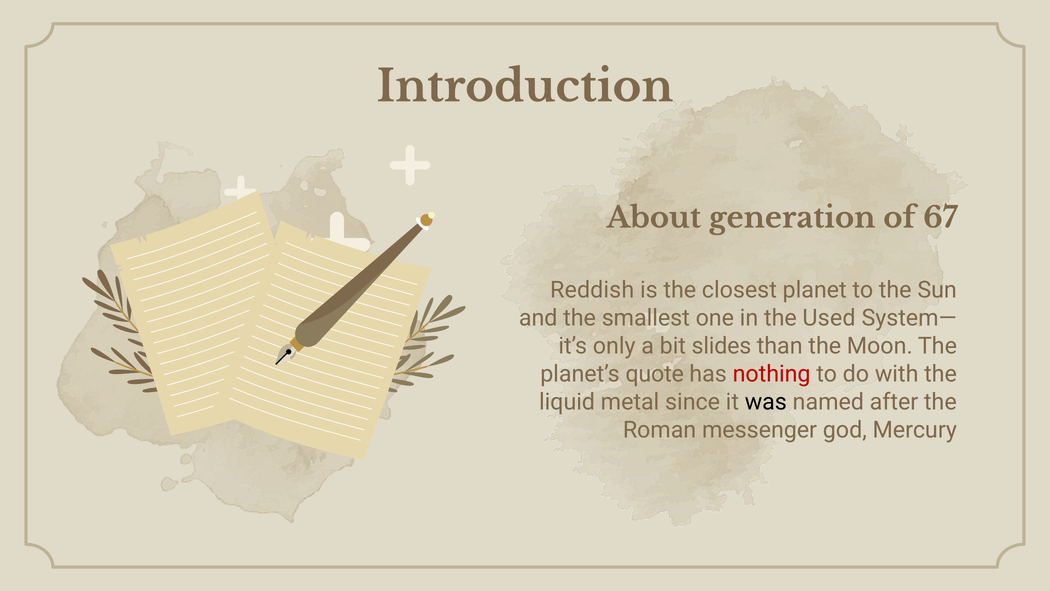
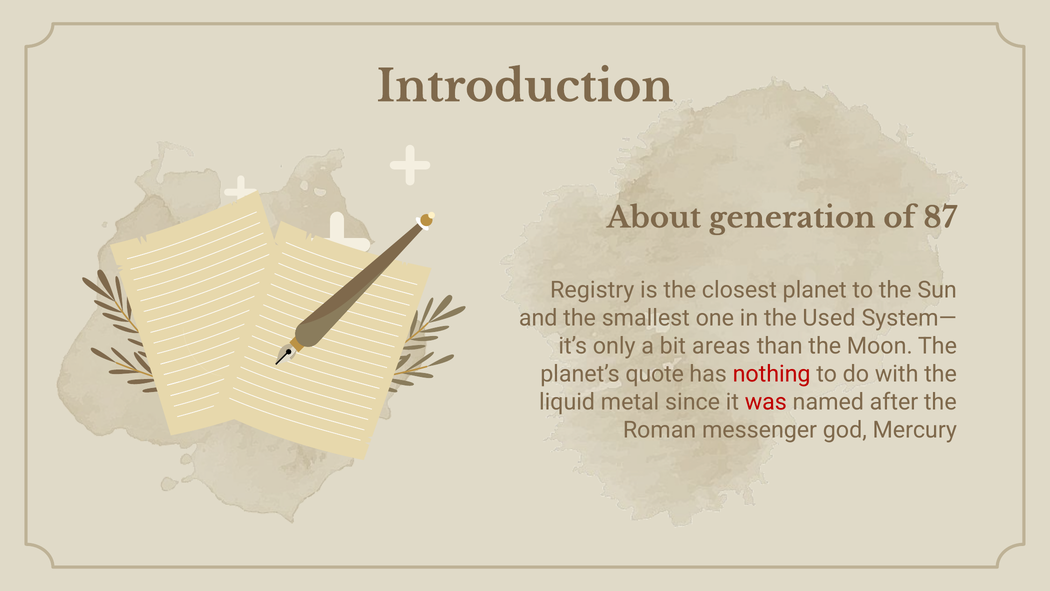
67: 67 -> 87 (940, 218)
Reddish: Reddish -> Registry (592, 290)
slides: slides -> areas (721, 346)
was colour: black -> red (766, 402)
